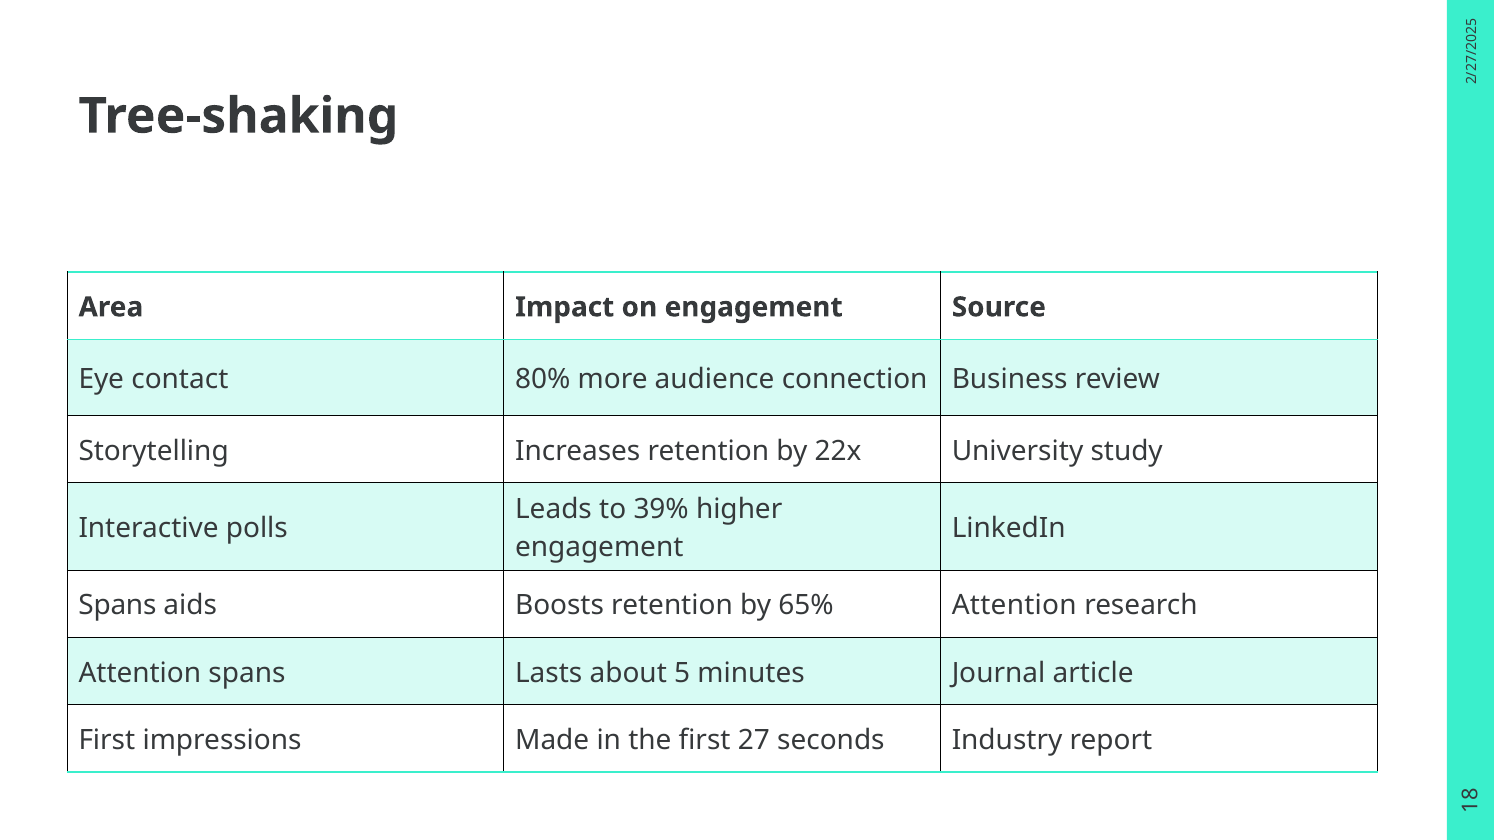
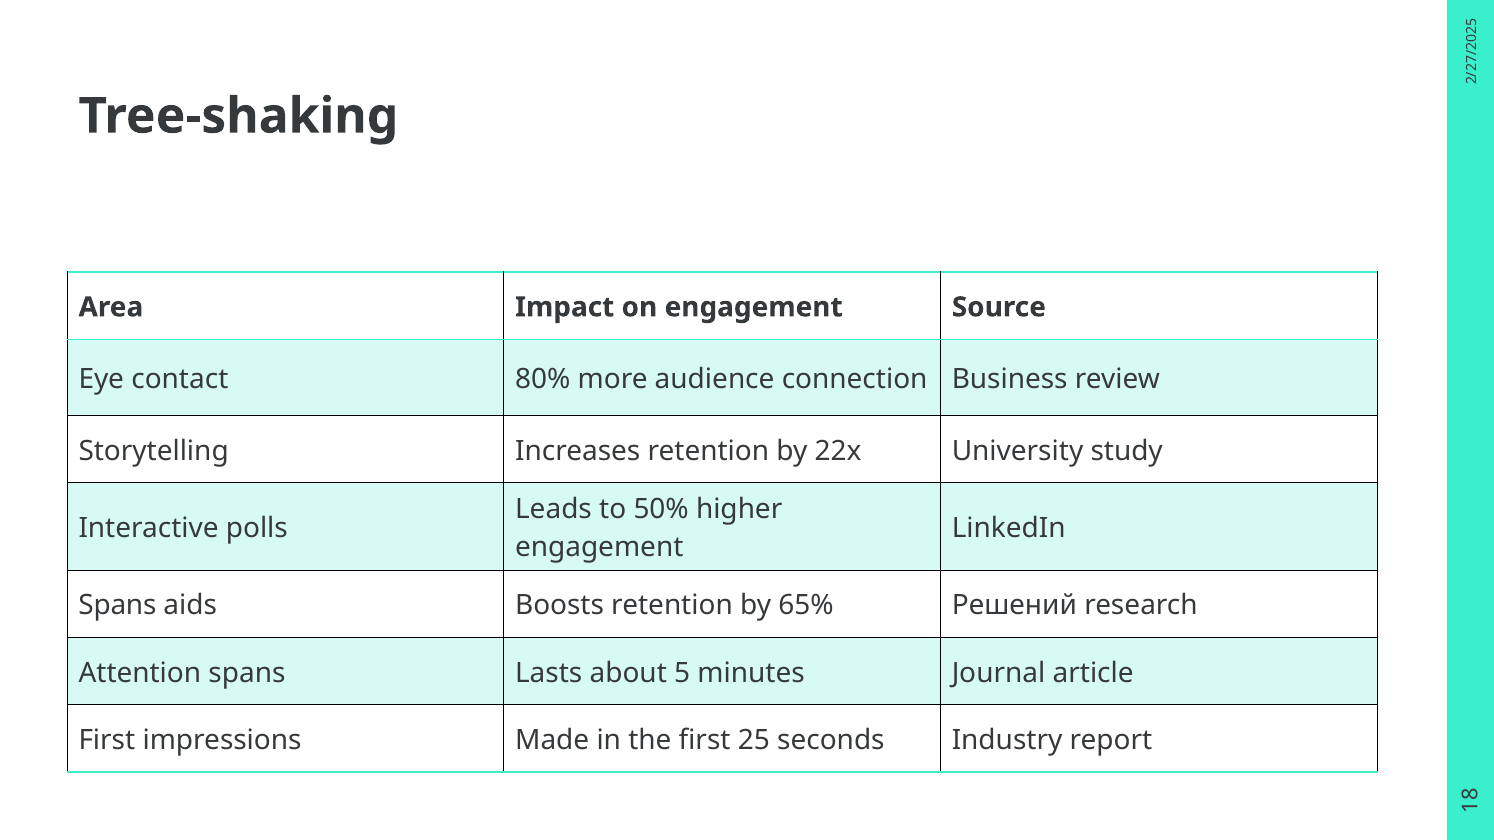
39%: 39% -> 50% (661, 509)
65% Attention: Attention -> Решений (1014, 606)
27: 27 -> 25 (754, 740)
